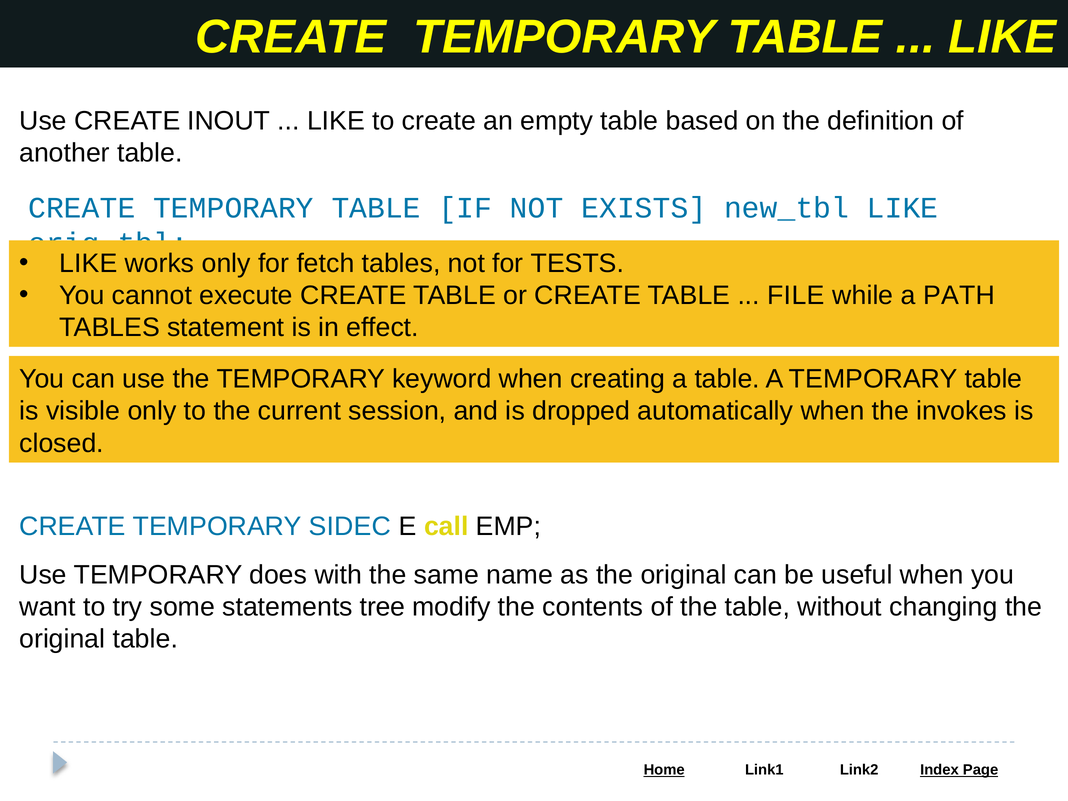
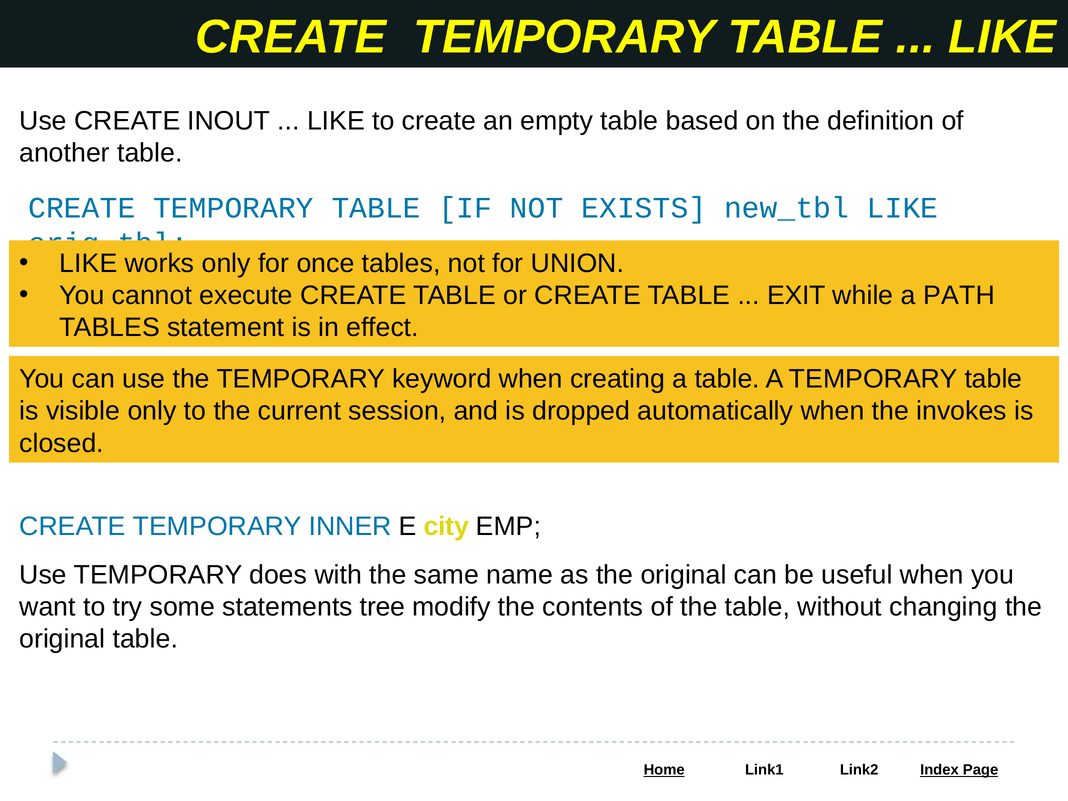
fetch: fetch -> once (325, 263)
TESTS: TESTS -> UNION (577, 263)
FILE: FILE -> EXIT (796, 295)
SIDEC: SIDEC -> INNER (350, 526)
call: call -> city (446, 526)
